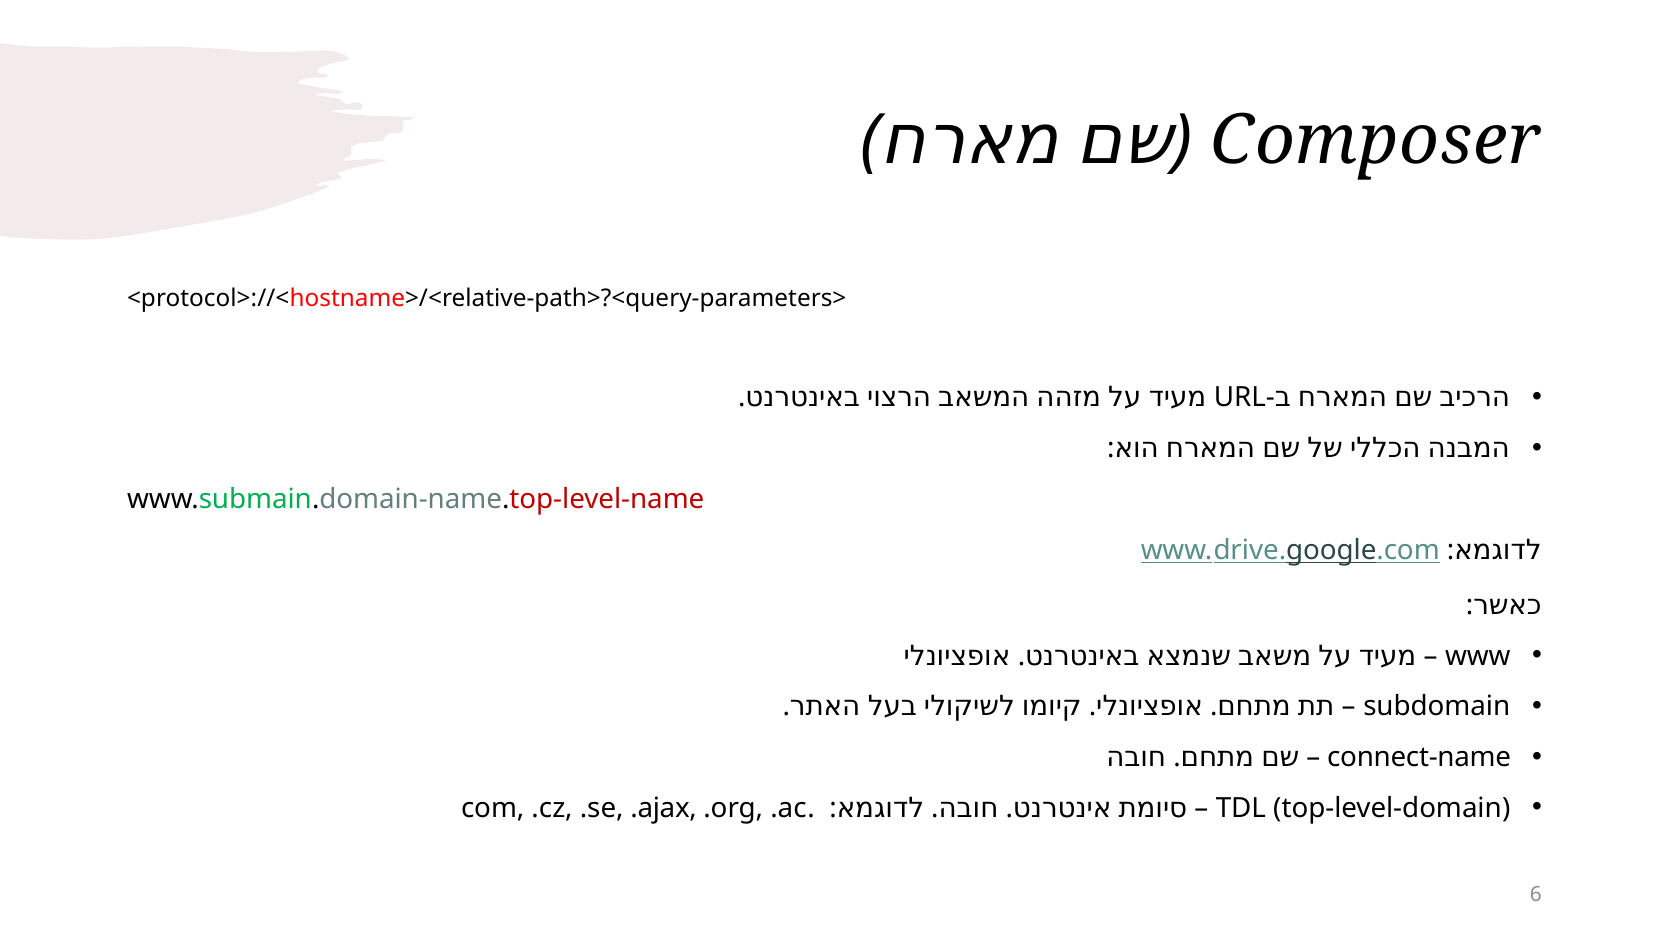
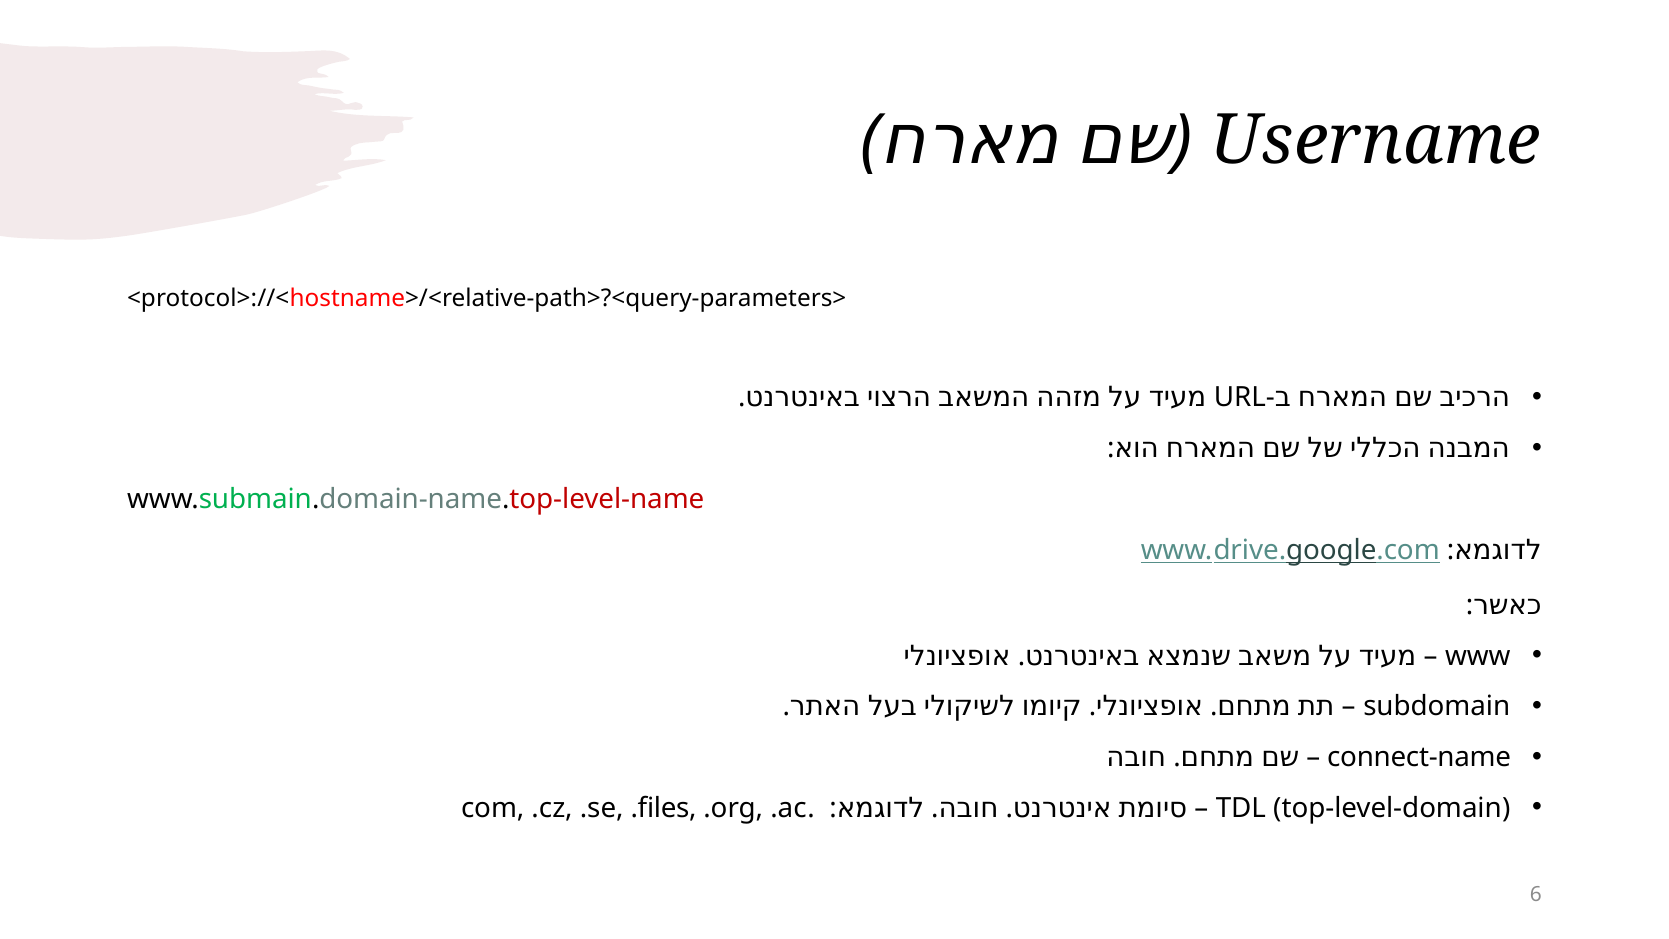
Composer: Composer -> Username (1376, 140)
.ajax: .ajax -> .files (664, 808)
